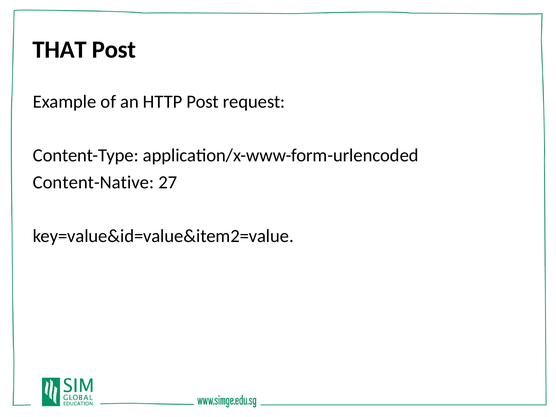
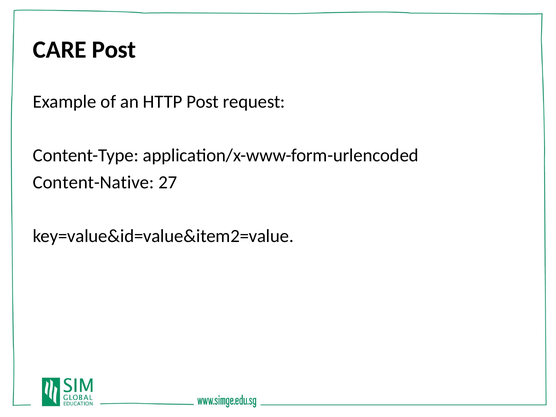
THAT: THAT -> CARE (60, 50)
